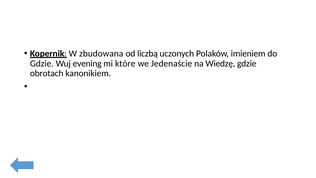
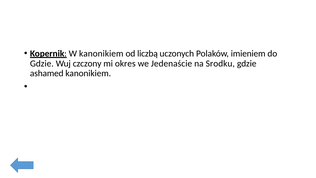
W zbudowana: zbudowana -> kanonikiem (101, 53)
evening: evening -> czczony (87, 63)
które: które -> okres (125, 63)
Wiedzę: Wiedzę -> Srodku (220, 63)
obrotach: obrotach -> ashamed (47, 73)
